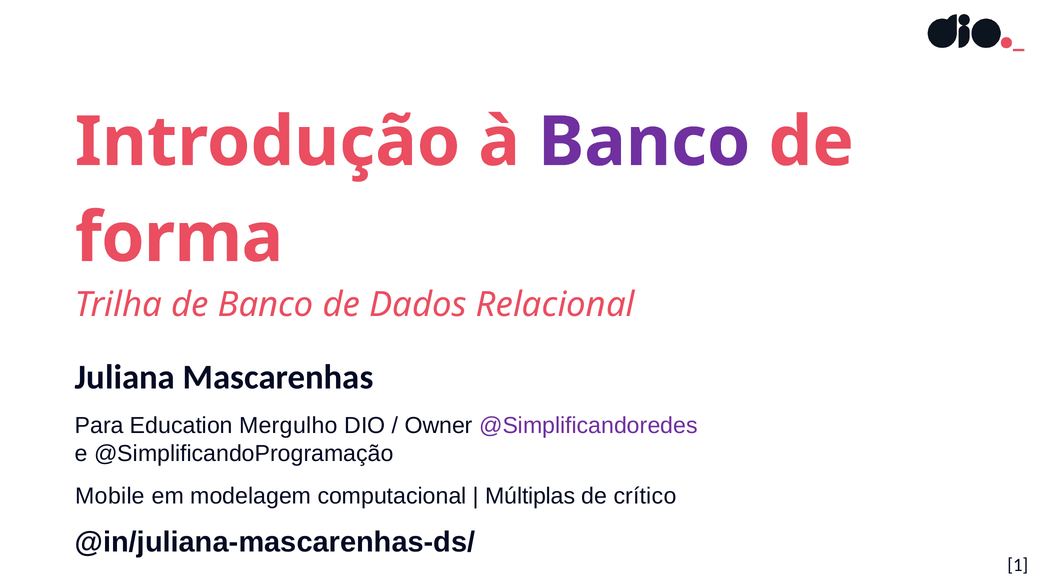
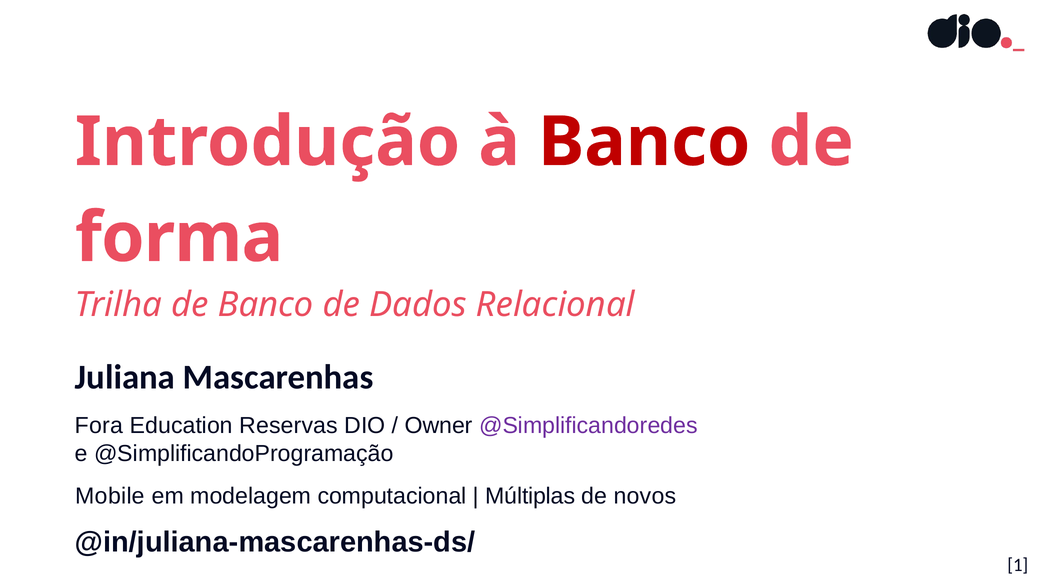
Banco colour: purple -> red (644, 142)
Para: Para -> Fora (99, 426)
Mergulho: Mergulho -> Reservas (288, 426)
crítico: crítico -> novos (645, 496)
